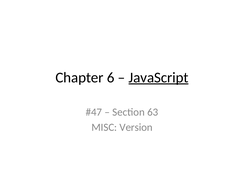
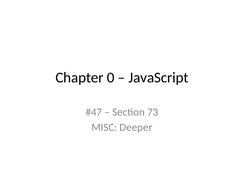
6: 6 -> 0 (111, 78)
JavaScript underline: present -> none (159, 78)
63: 63 -> 73 (153, 112)
Version: Version -> Deeper (136, 127)
